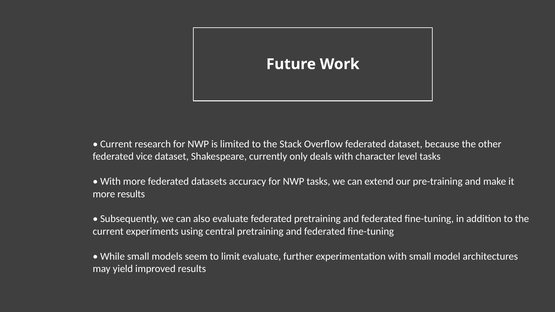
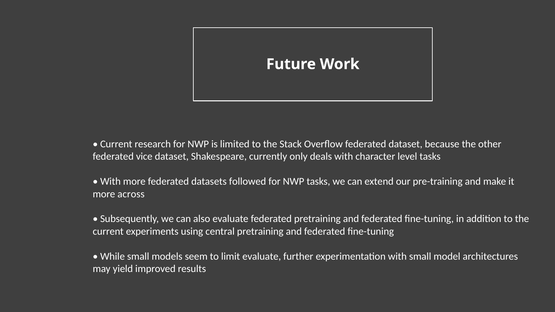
accuracy: accuracy -> followed (248, 182)
more results: results -> across (131, 194)
